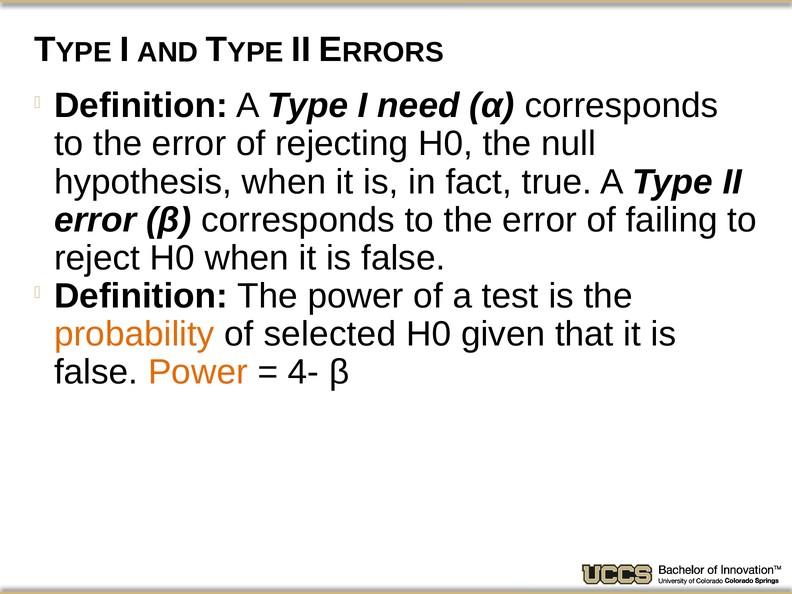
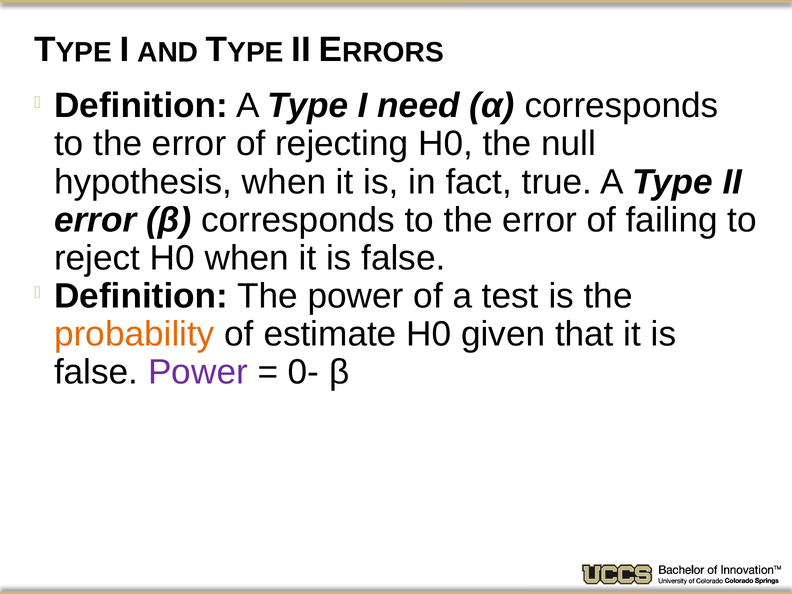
selected: selected -> estimate (330, 334)
Power colour: orange -> purple (198, 372)
4-: 4- -> 0- (304, 372)
